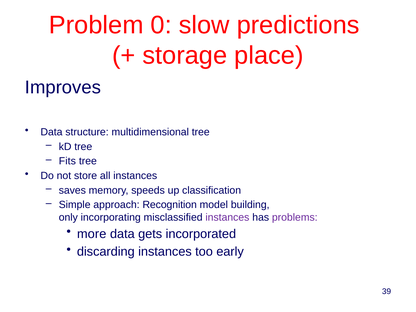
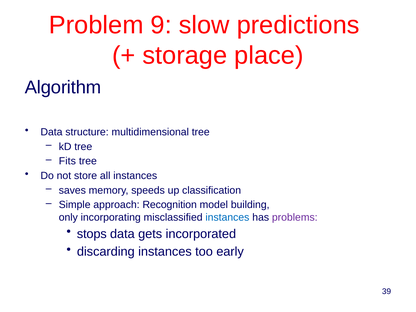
0: 0 -> 9 (161, 25)
Improves: Improves -> Algorithm (63, 87)
instances colour: purple -> blue (227, 217)
more: more -> stops (92, 234)
